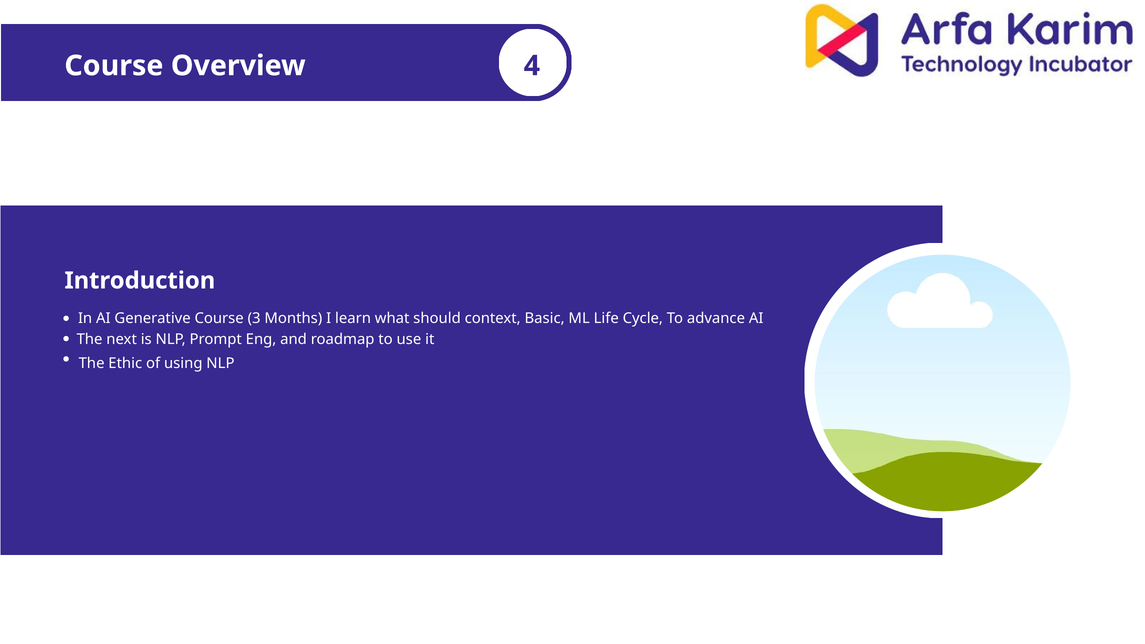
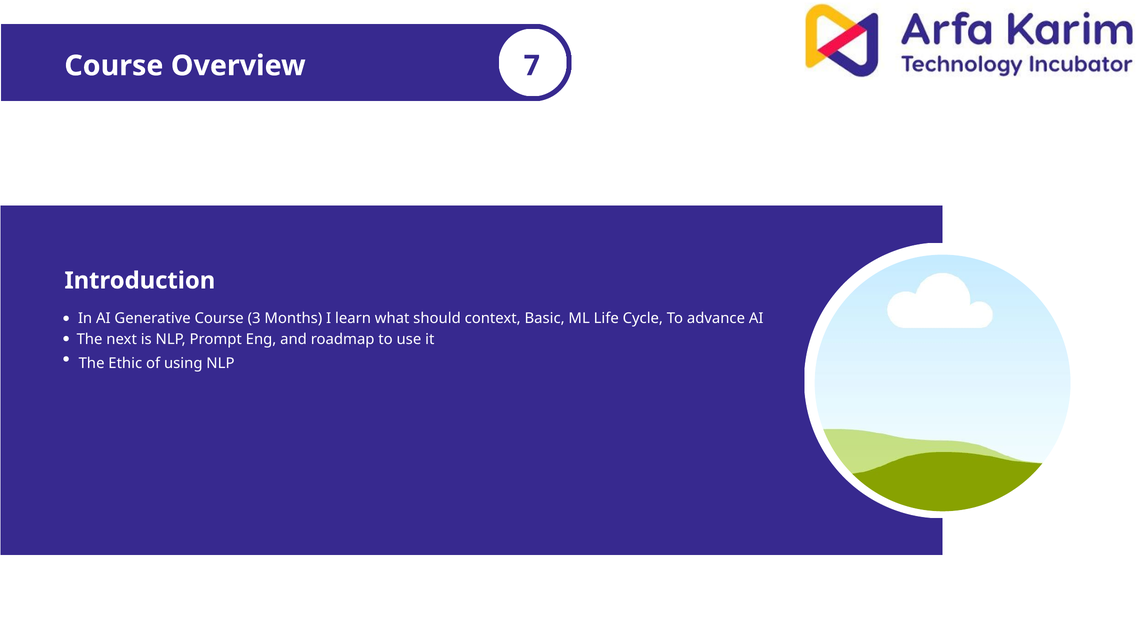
4: 4 -> 7 (532, 66)
